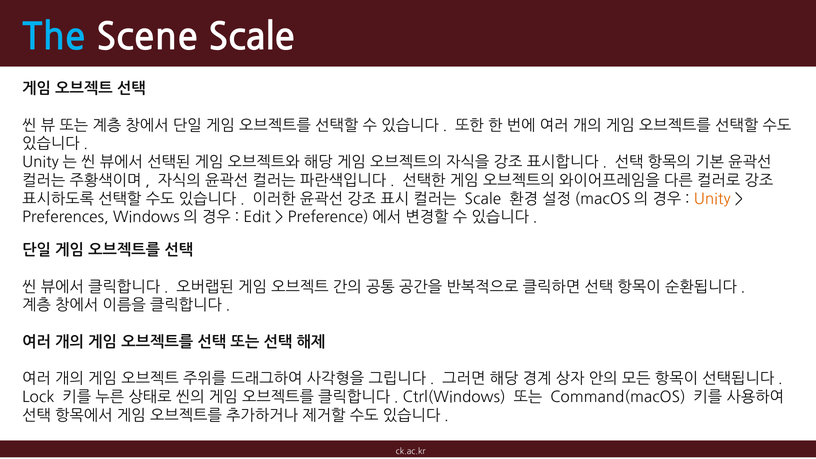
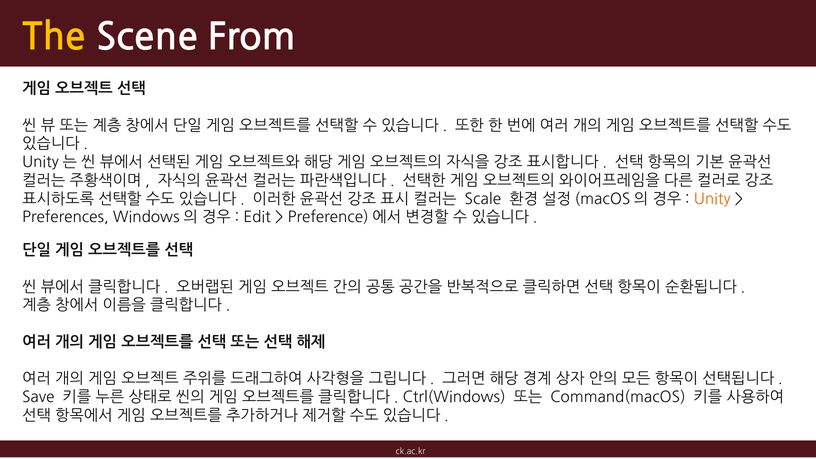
The colour: light blue -> yellow (54, 37)
Scene Scale: Scale -> From (252, 37)
Lock: Lock -> Save (38, 397)
